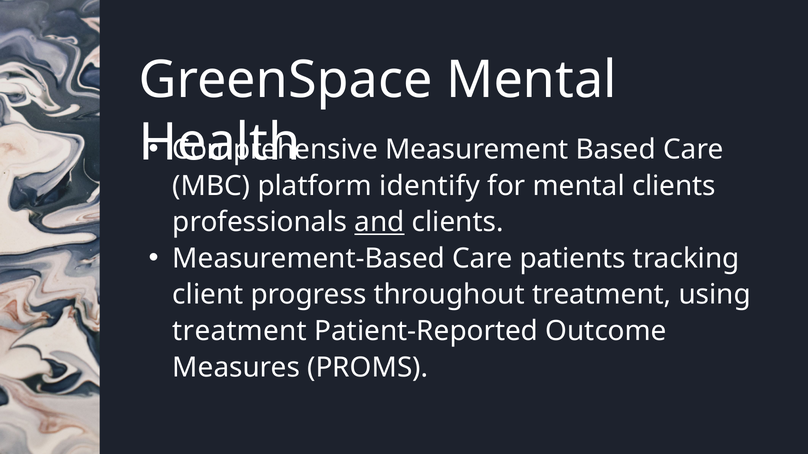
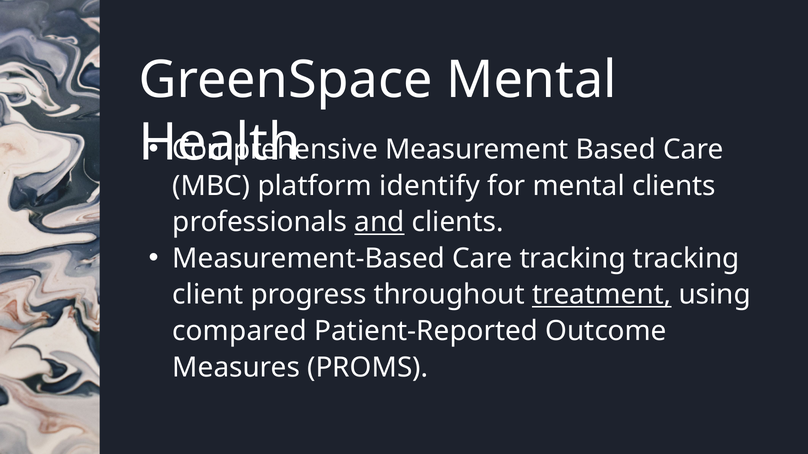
Care patients: patients -> tracking (573, 259)
treatment underline: none -> present (602, 295)
treatment: treatment -> compared (240, 331)
